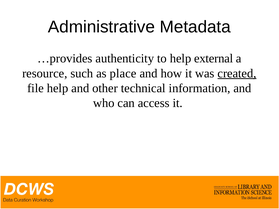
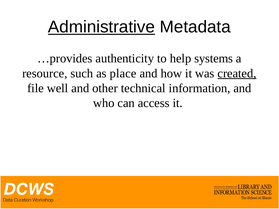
Administrative underline: none -> present (101, 27)
external: external -> systems (214, 59)
file help: help -> well (58, 88)
